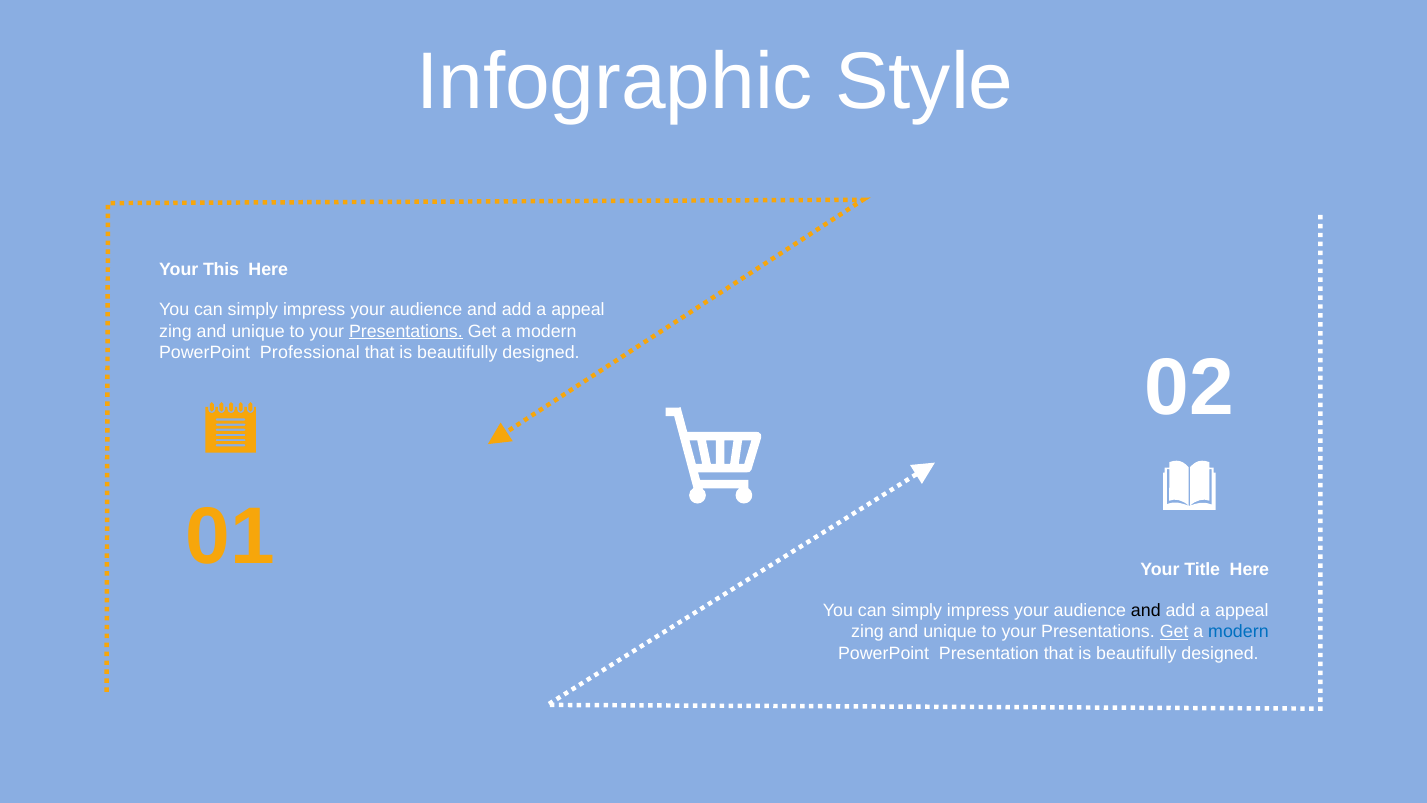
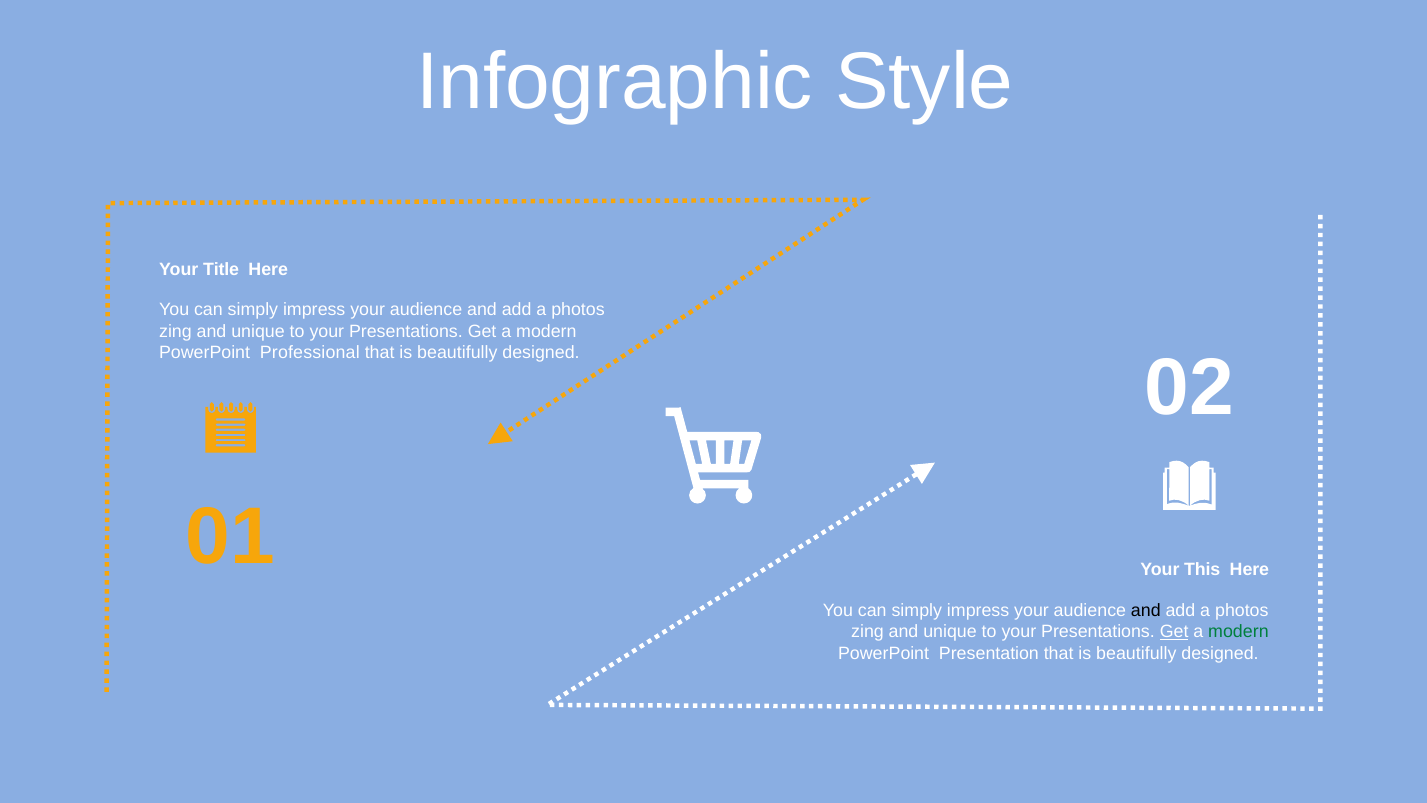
This: This -> Title (221, 269)
appeal: appeal -> photos (578, 310)
Presentations underline: present -> none (406, 331)
Title: Title -> This (1202, 570)
appeal: appeal -> photos (1242, 610)
modern colour: blue -> green (1238, 632)
